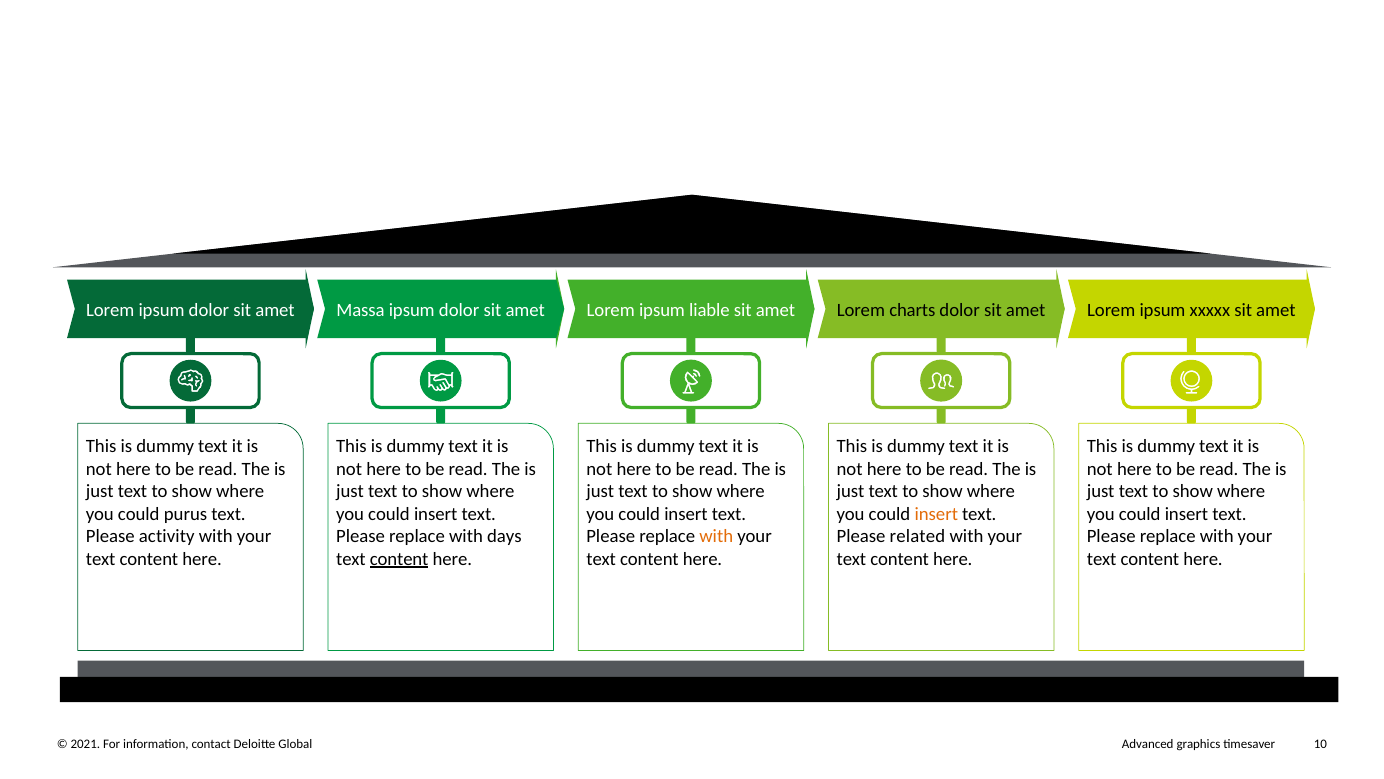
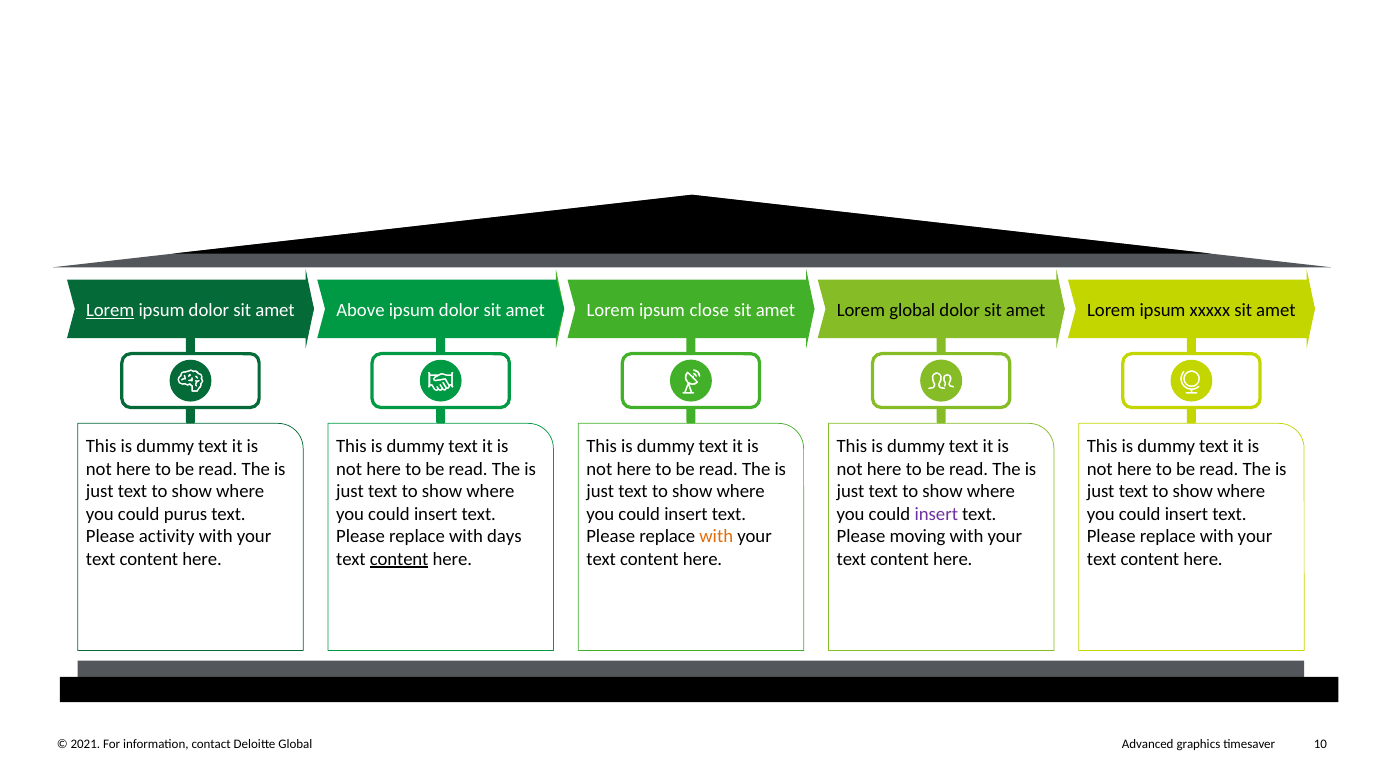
Lorem underline: none -> present (110, 310)
Massa: Massa -> Above (360, 310)
liable: liable -> close (709, 310)
Lorem charts: charts -> global (912, 310)
insert colour: orange -> purple (936, 514)
related: related -> moving (918, 536)
